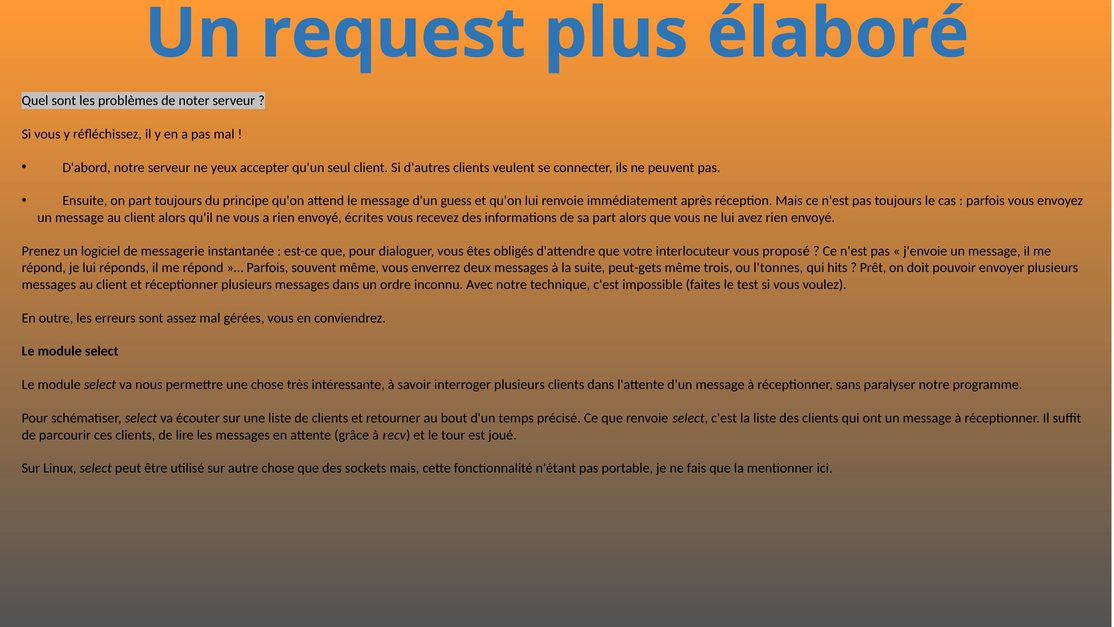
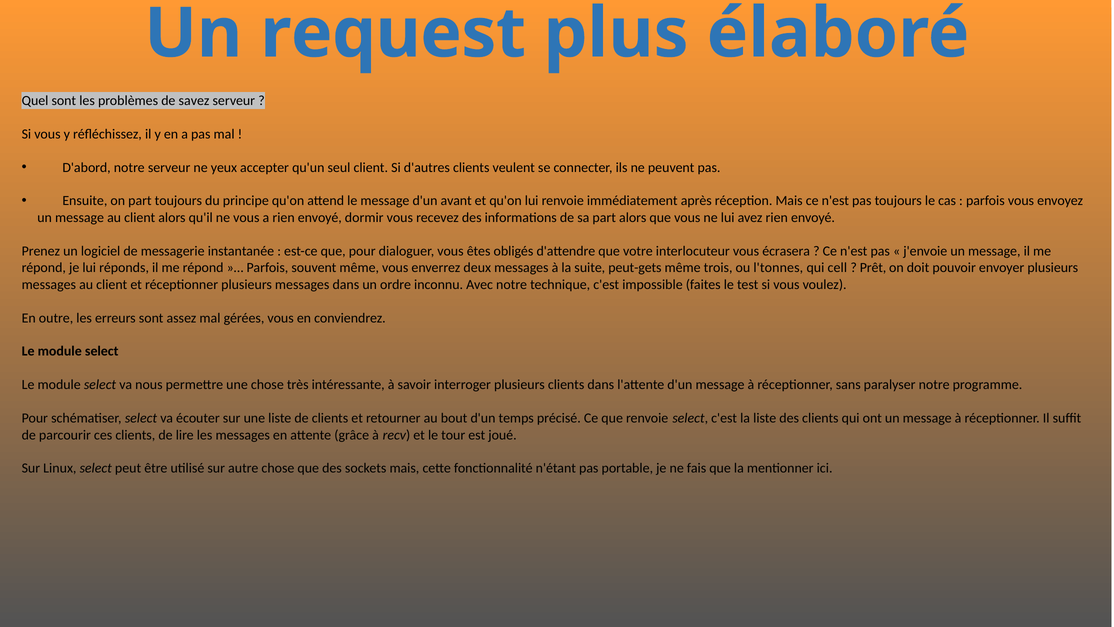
noter: noter -> savez (194, 101)
guess: guess -> avant (456, 201)
écrites: écrites -> dormir (364, 217)
proposé: proposé -> écrasera (786, 251)
hits: hits -> cell (837, 268)
